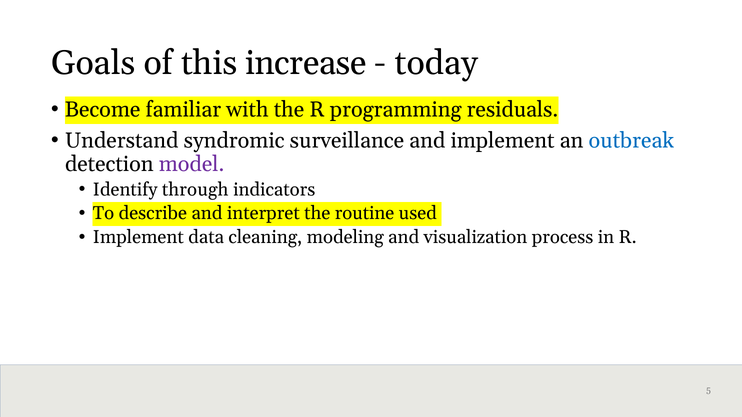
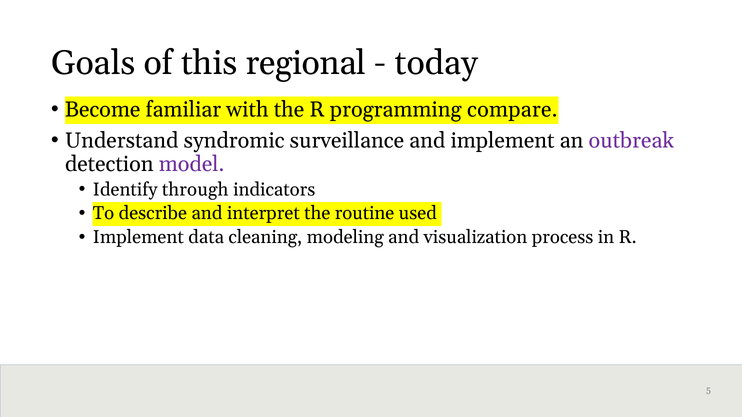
increase: increase -> regional (306, 63)
residuals: residuals -> compare (512, 110)
outbreak colour: blue -> purple (631, 141)
